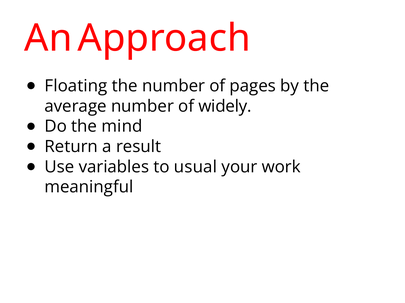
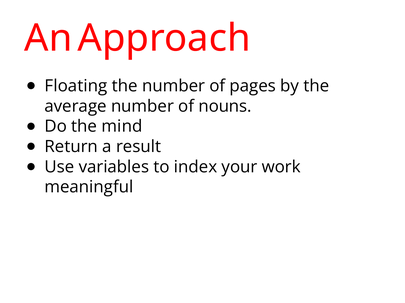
widely: widely -> nouns (225, 106)
usual: usual -> index (196, 167)
